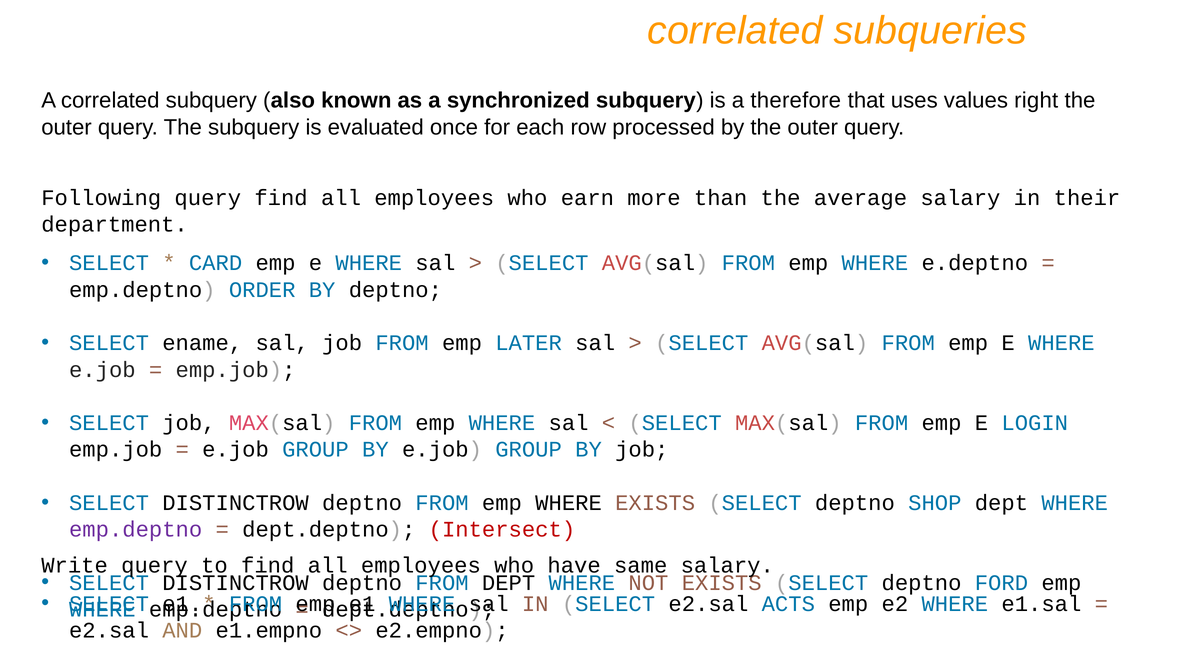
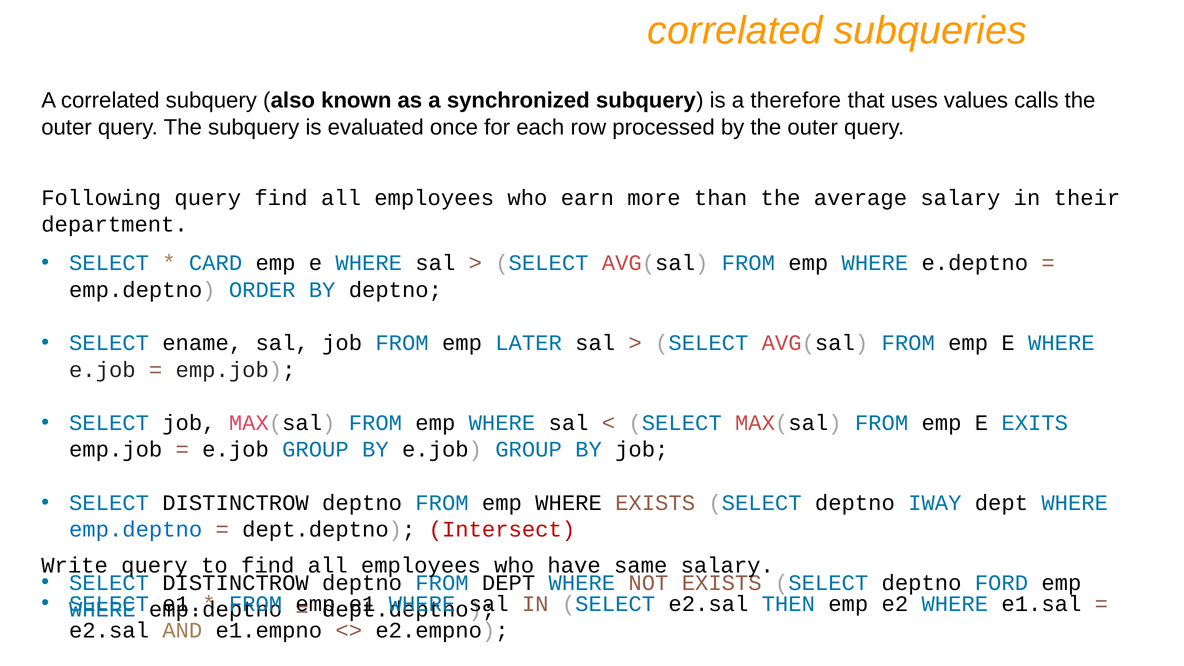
right: right -> calls (1036, 101)
LOGIN: LOGIN -> EXITS (1035, 423)
SHOP: SHOP -> IWAY (935, 503)
emp.deptno colour: purple -> blue (136, 530)
ACTS: ACTS -> THEN (788, 604)
